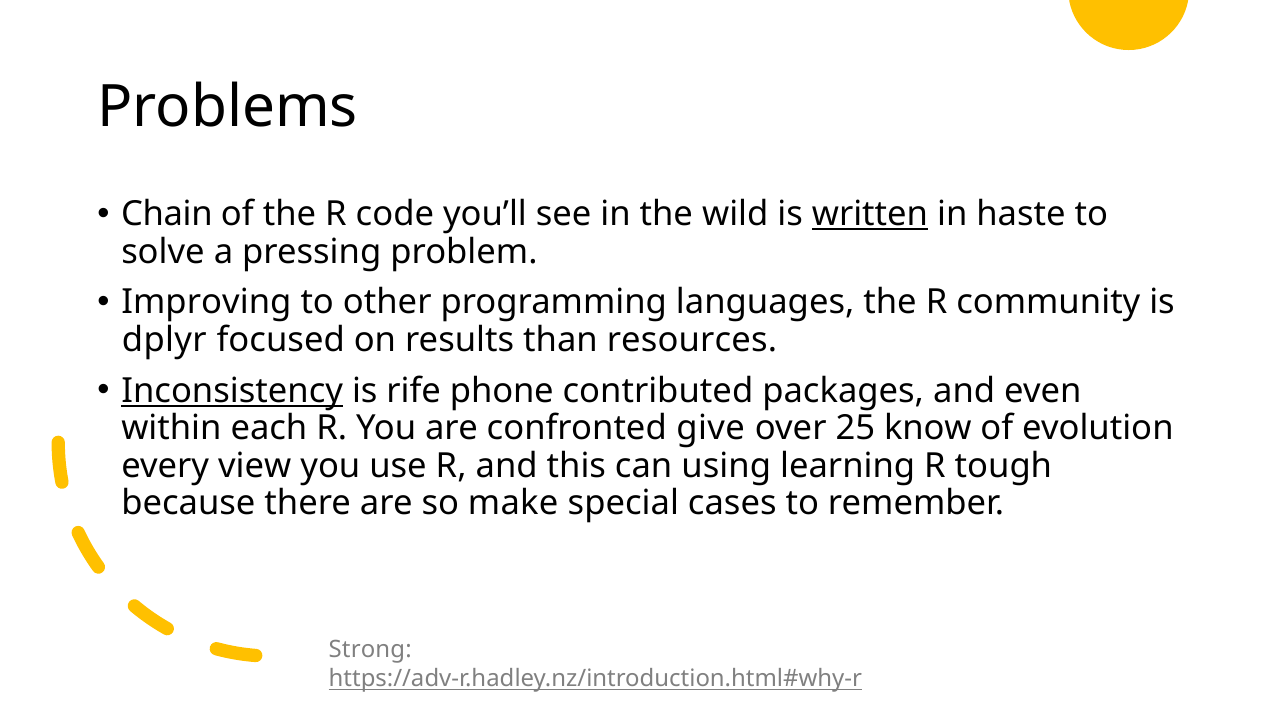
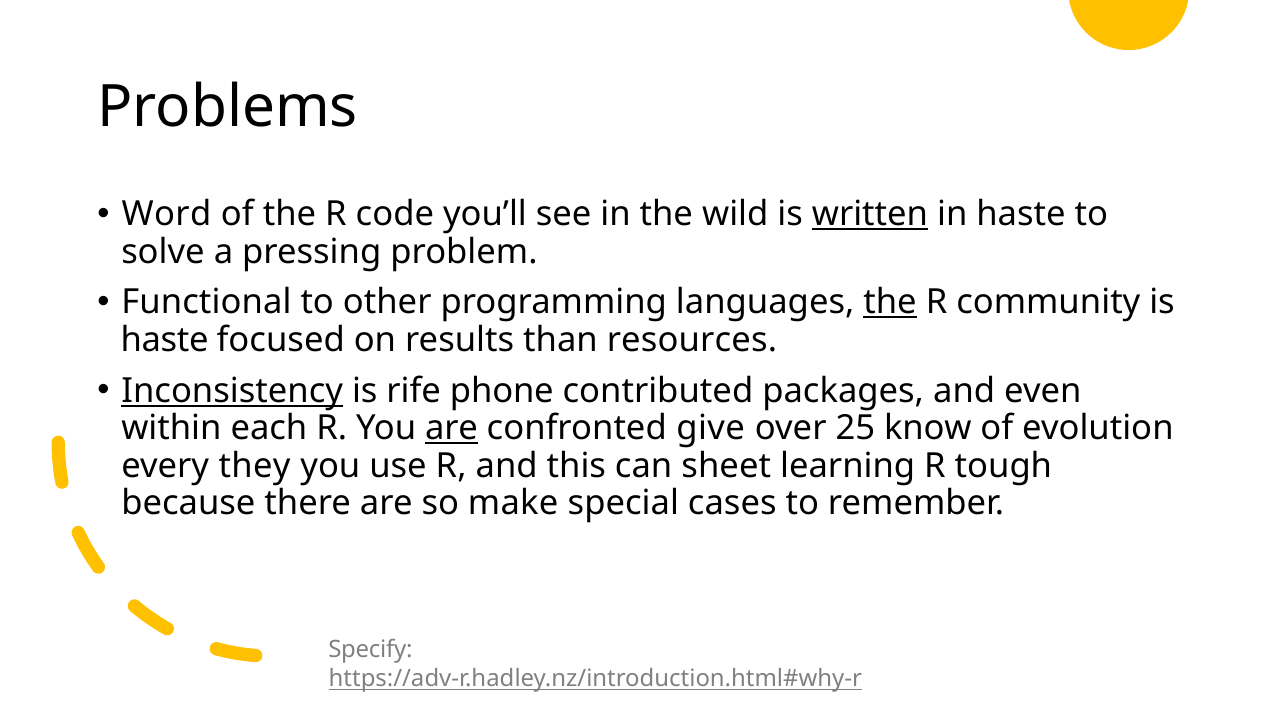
Chain: Chain -> Word (167, 215)
Improving: Improving -> Functional (206, 303)
the underline: none -> present (890, 303)
dplyr: dplyr -> haste (165, 340)
are underline: none -> present (452, 428)
view: view -> they (255, 466)
using: using -> sheet (726, 466)
Strong: Strong -> Specify (370, 650)
